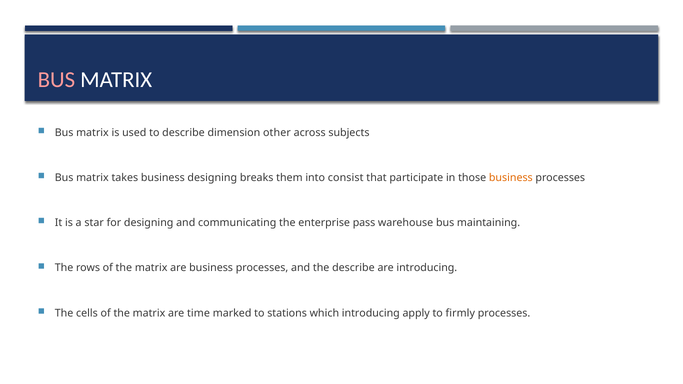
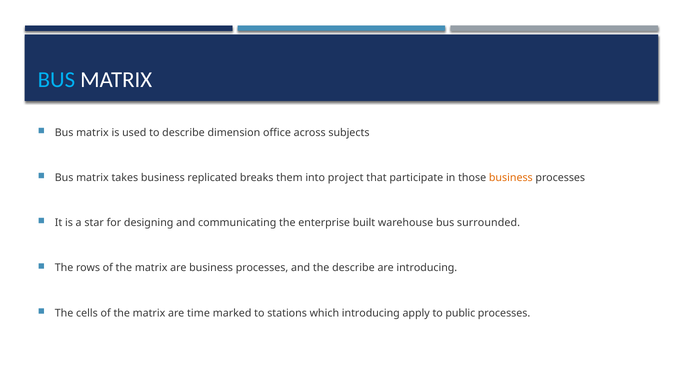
BUS colour: pink -> light blue (56, 80)
other: other -> office (277, 133)
business designing: designing -> replicated (212, 178)
consist: consist -> project (346, 178)
pass: pass -> built (364, 223)
maintaining: maintaining -> surrounded (489, 223)
firmly: firmly -> public (460, 313)
